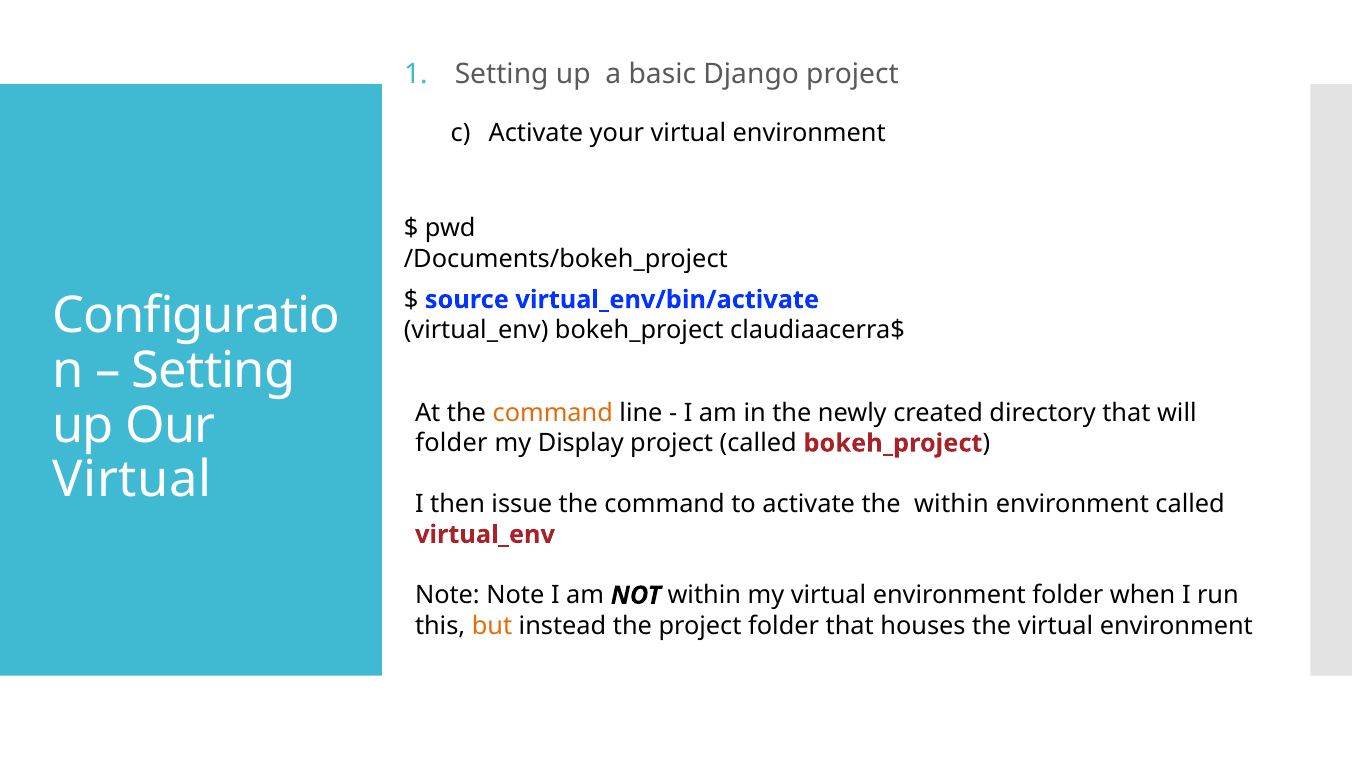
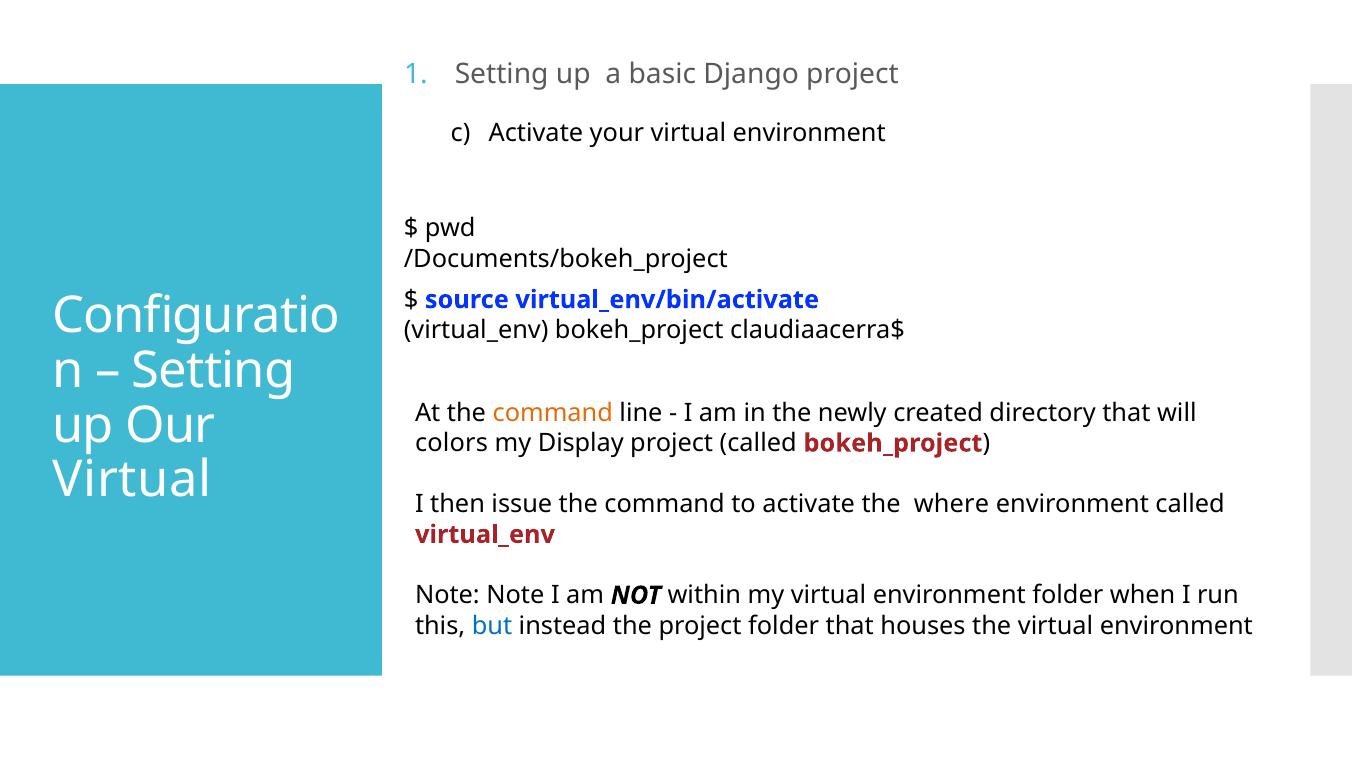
folder: folder -> colors (451, 443)
the within: within -> where (951, 504)
but colour: orange -> blue (492, 625)
